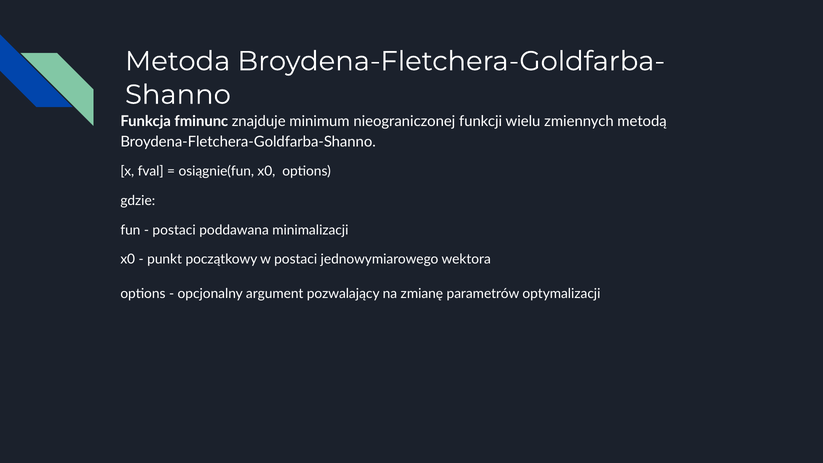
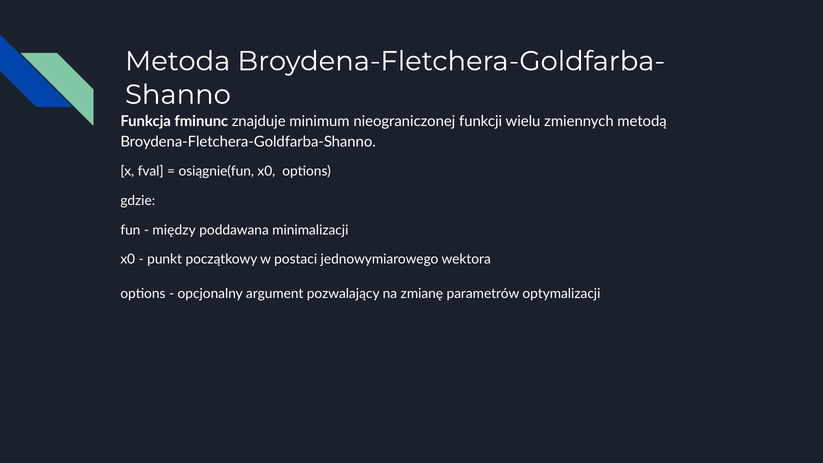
postaci: postaci -> między (174, 230)
